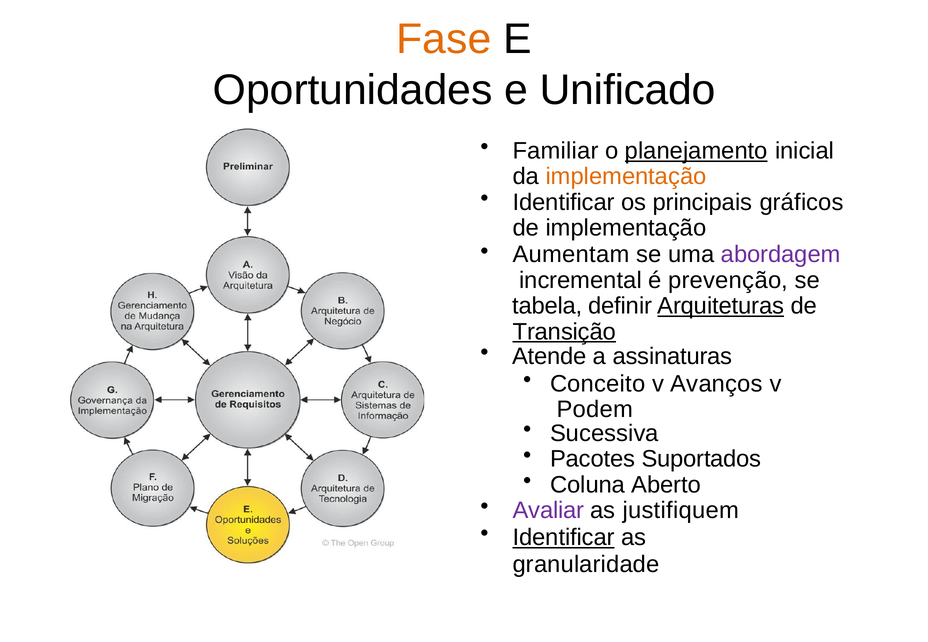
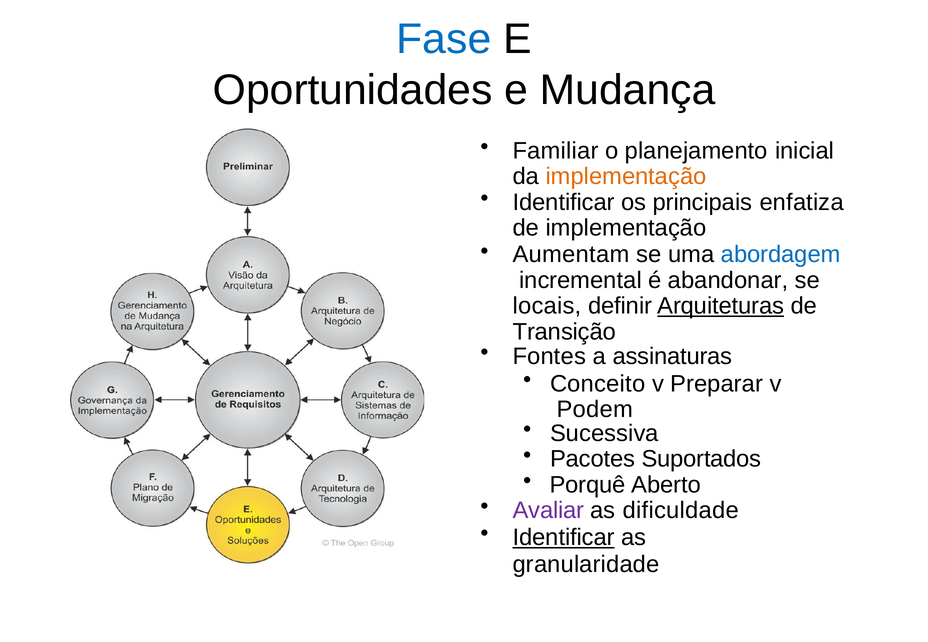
Fase colour: orange -> blue (444, 39)
Unificado: Unificado -> Mudança (628, 90)
planejamento underline: present -> none (696, 151)
gráficos: gráficos -> enfatiza (802, 202)
abordagem colour: purple -> blue (781, 255)
prevenção: prevenção -> abandonar (728, 281)
tabela: tabela -> locais (547, 306)
Transição underline: present -> none (564, 332)
Atende: Atende -> Fontes (549, 357)
Avanços: Avanços -> Preparar (717, 384)
Coluna: Coluna -> Porquê (588, 485)
justifiquem: justifiquem -> dificuldade (681, 511)
